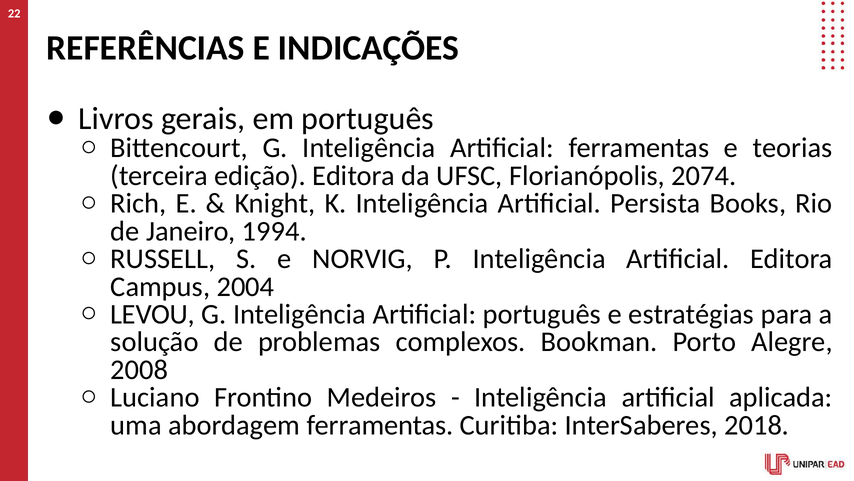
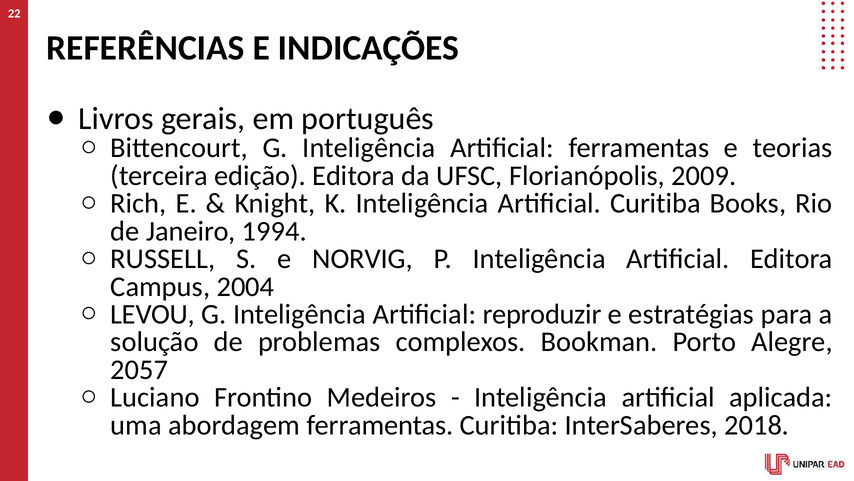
2074: 2074 -> 2009 (704, 175)
Artificial Persista: Persista -> Curitiba (655, 203)
Artificial português: português -> reproduzir (542, 314)
2008: 2008 -> 2057 (139, 369)
